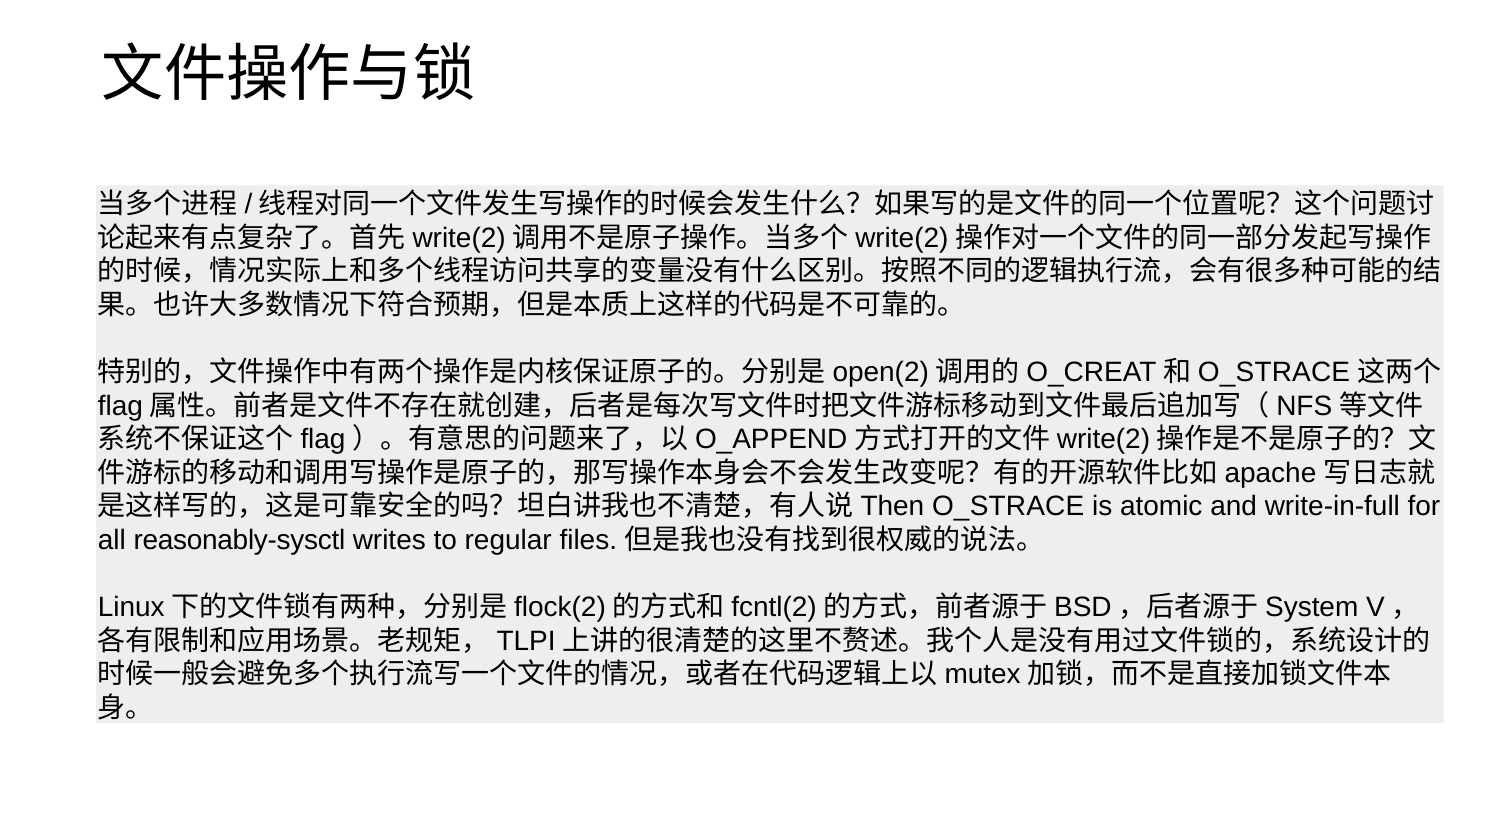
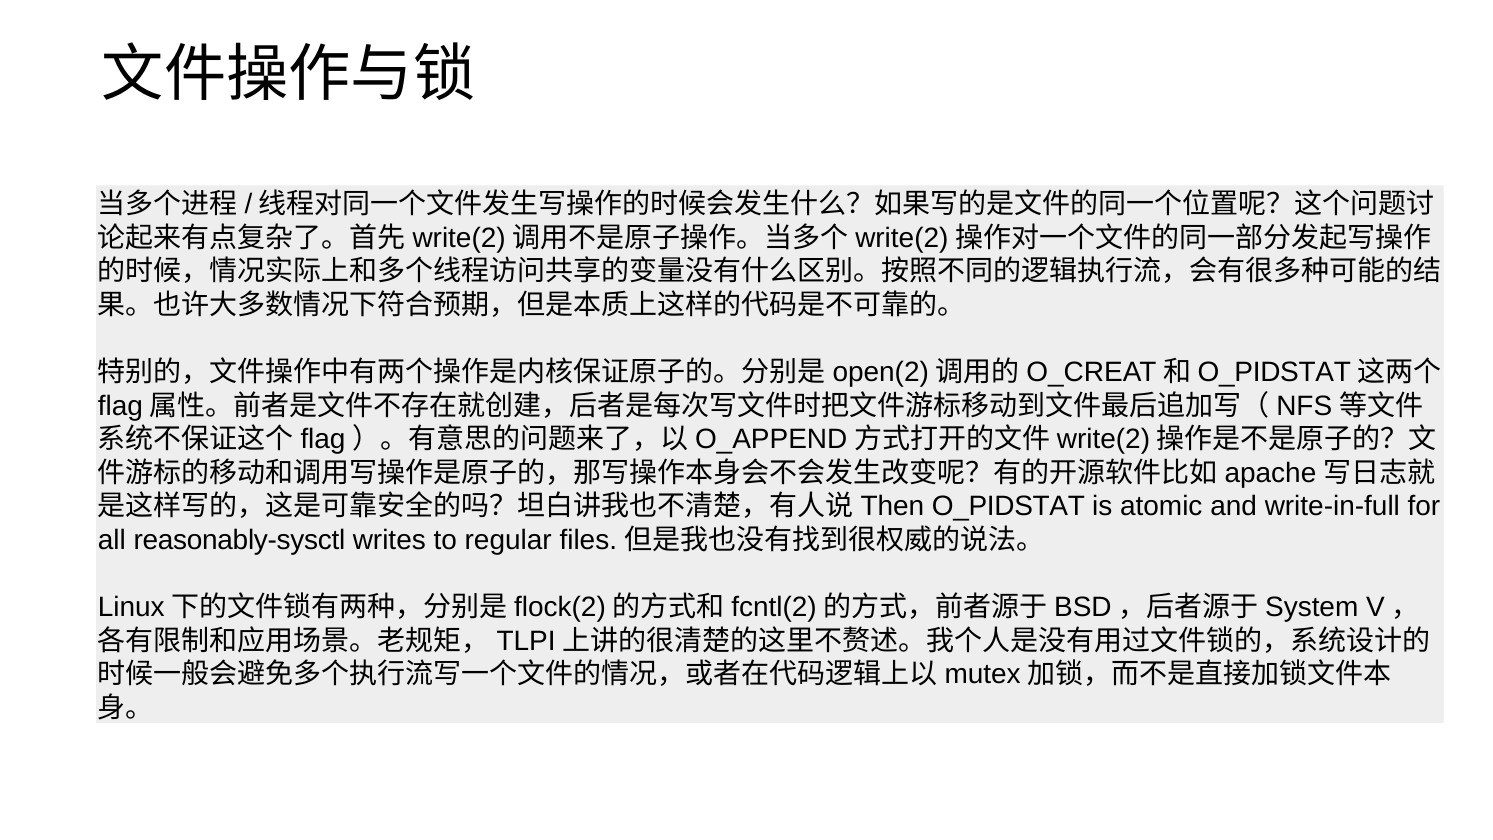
O_STRACE: O_STRACE -> O_PIDSTAT (1274, 372)
O_STRACE: O_STRACE -> O_PIDSTAT (1008, 507)
